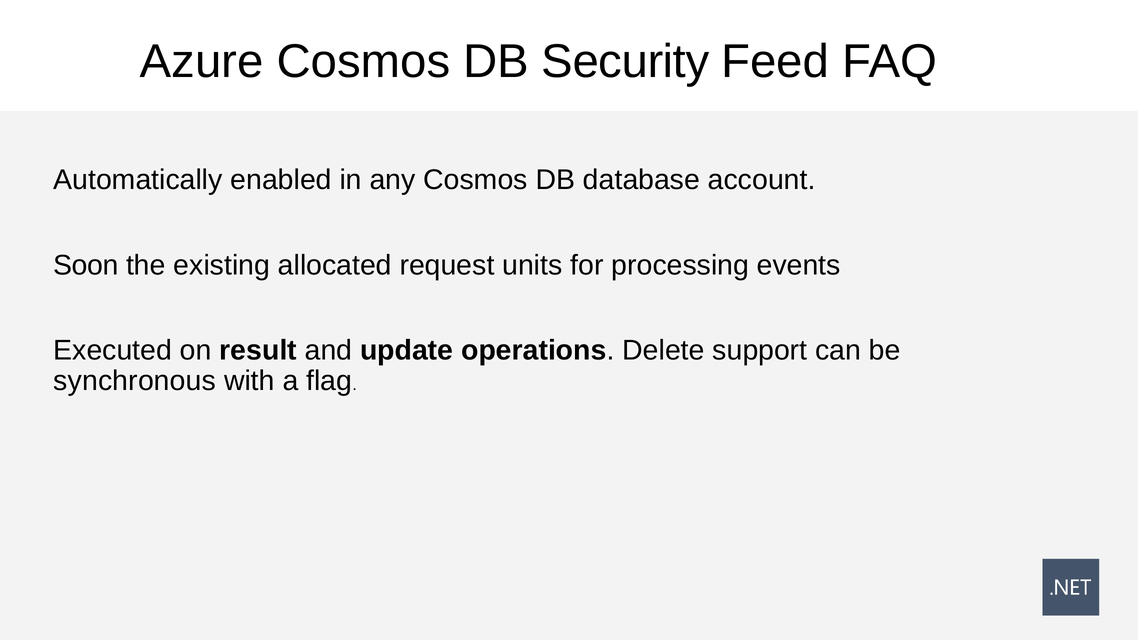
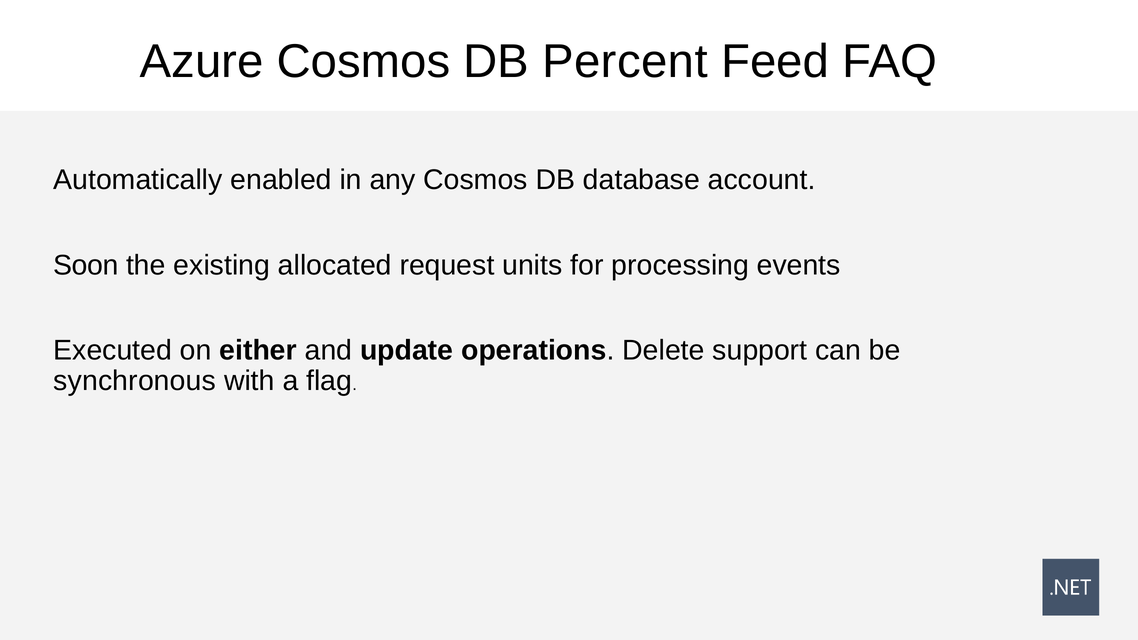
Security: Security -> Percent (625, 62)
result: result -> either (258, 350)
